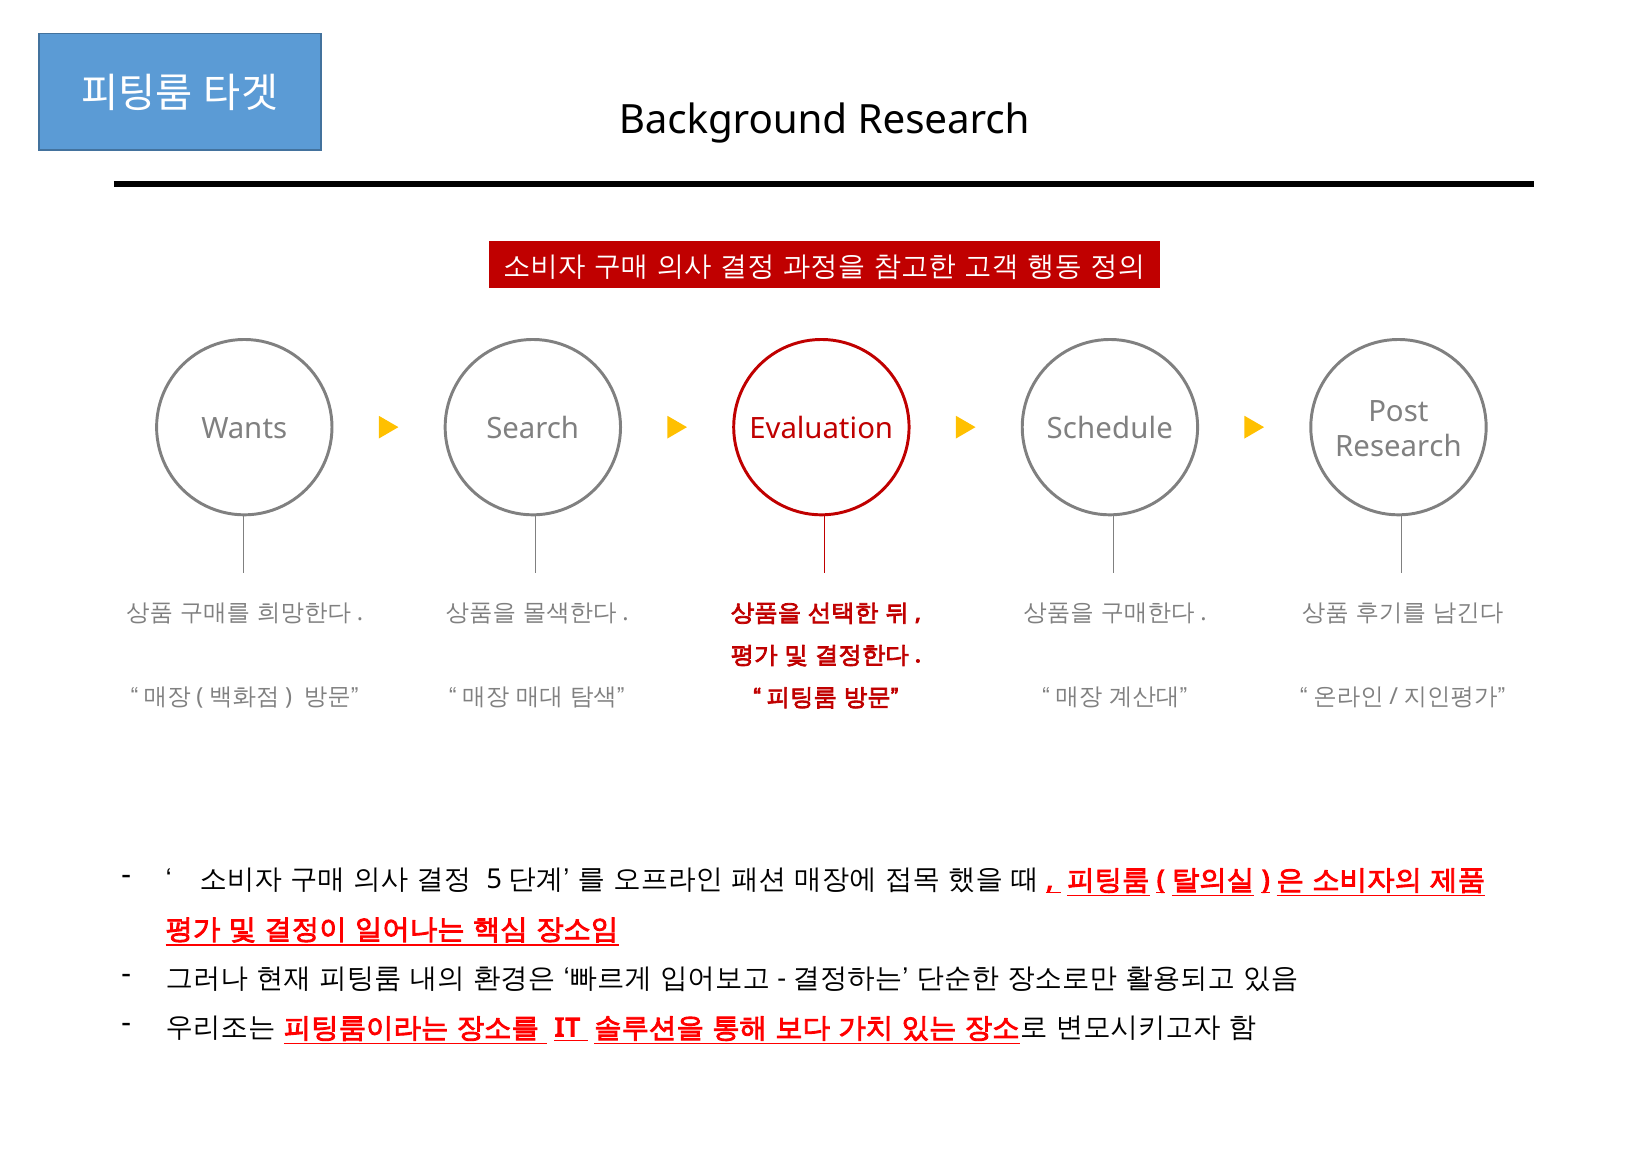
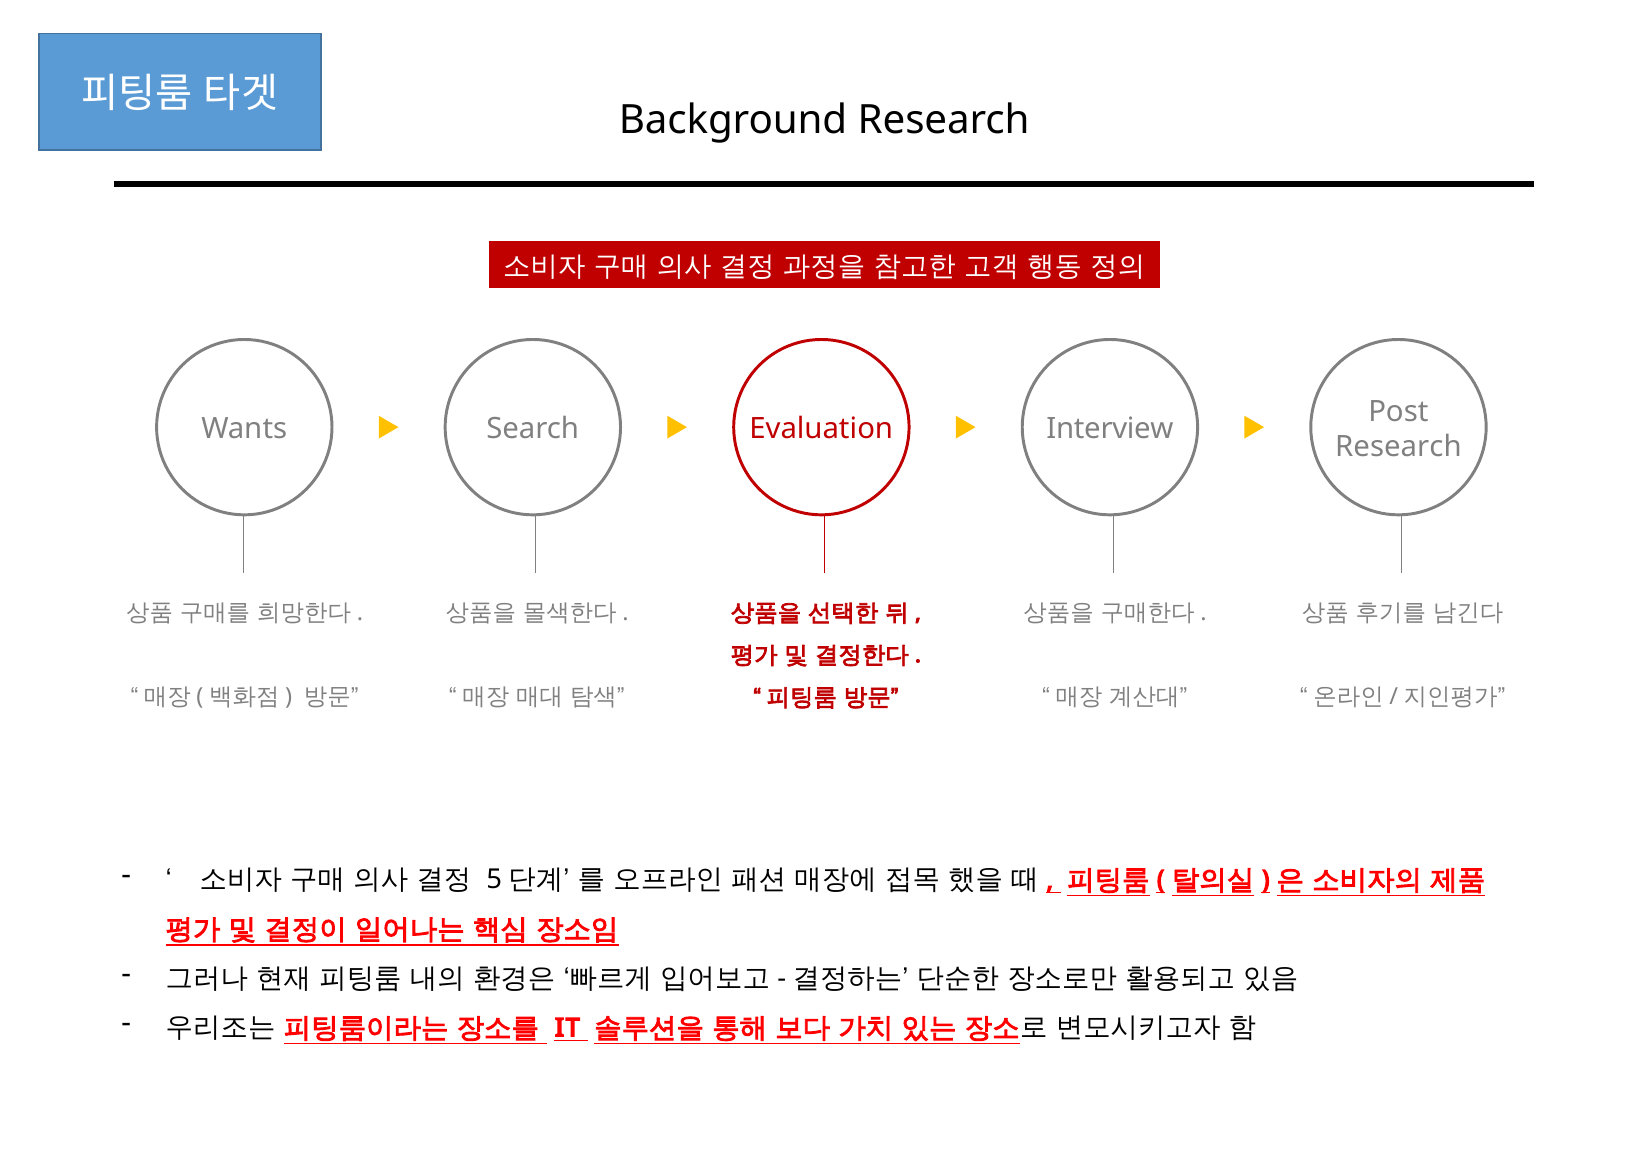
Schedule: Schedule -> Interview (1110, 429)
